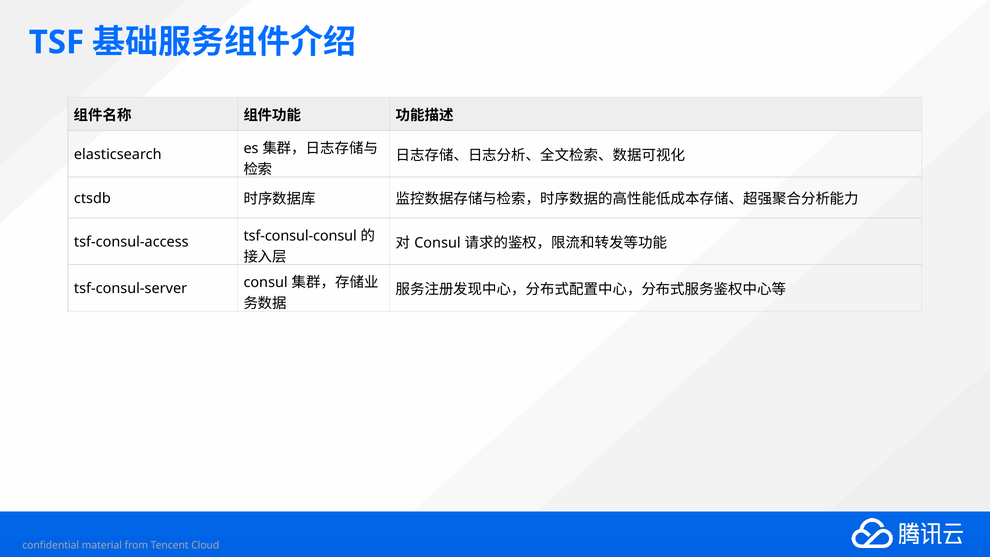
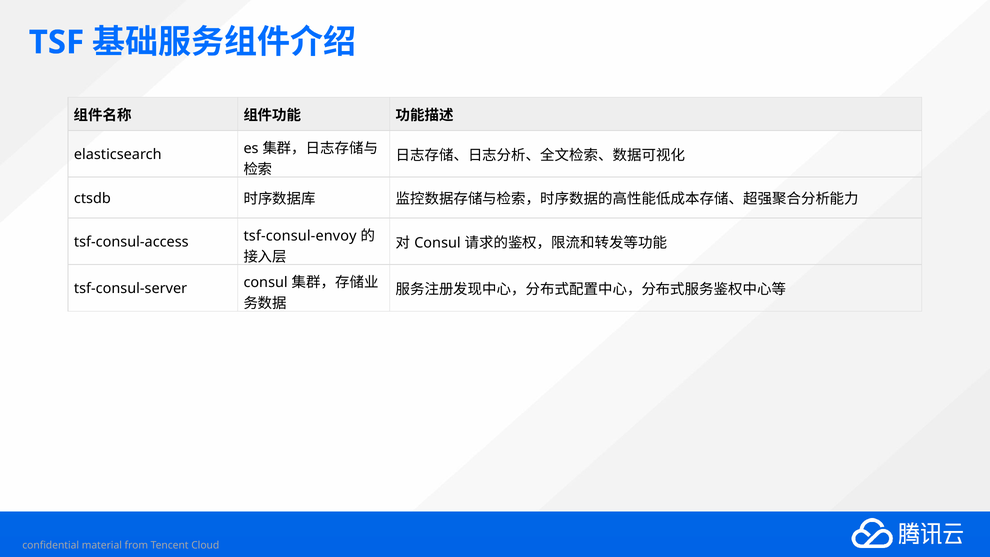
tsf-consul-consul: tsf-consul-consul -> tsf-consul-envoy (300, 236)
